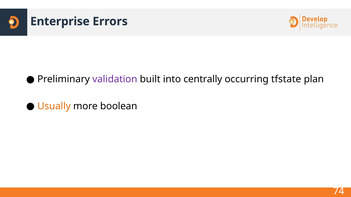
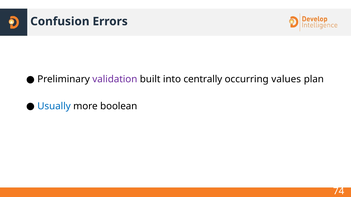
Enterprise: Enterprise -> Confusion (60, 21)
tfstate: tfstate -> values (286, 79)
Usually colour: orange -> blue (54, 106)
